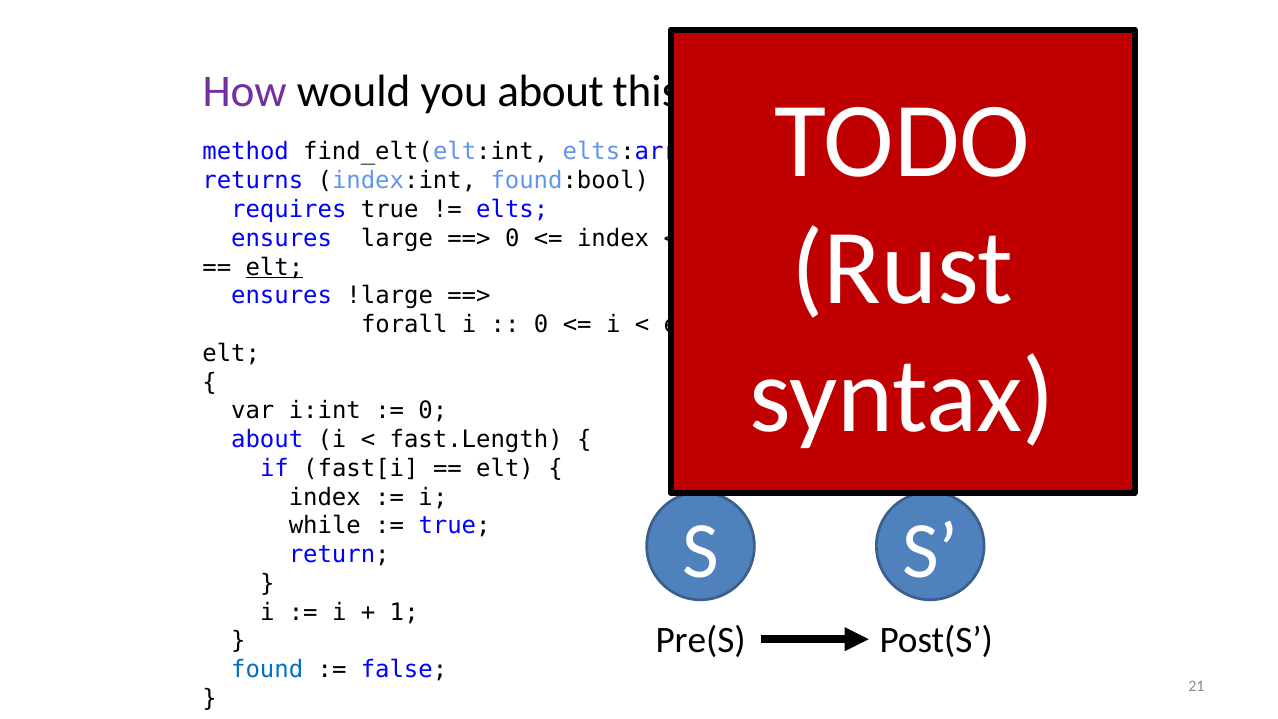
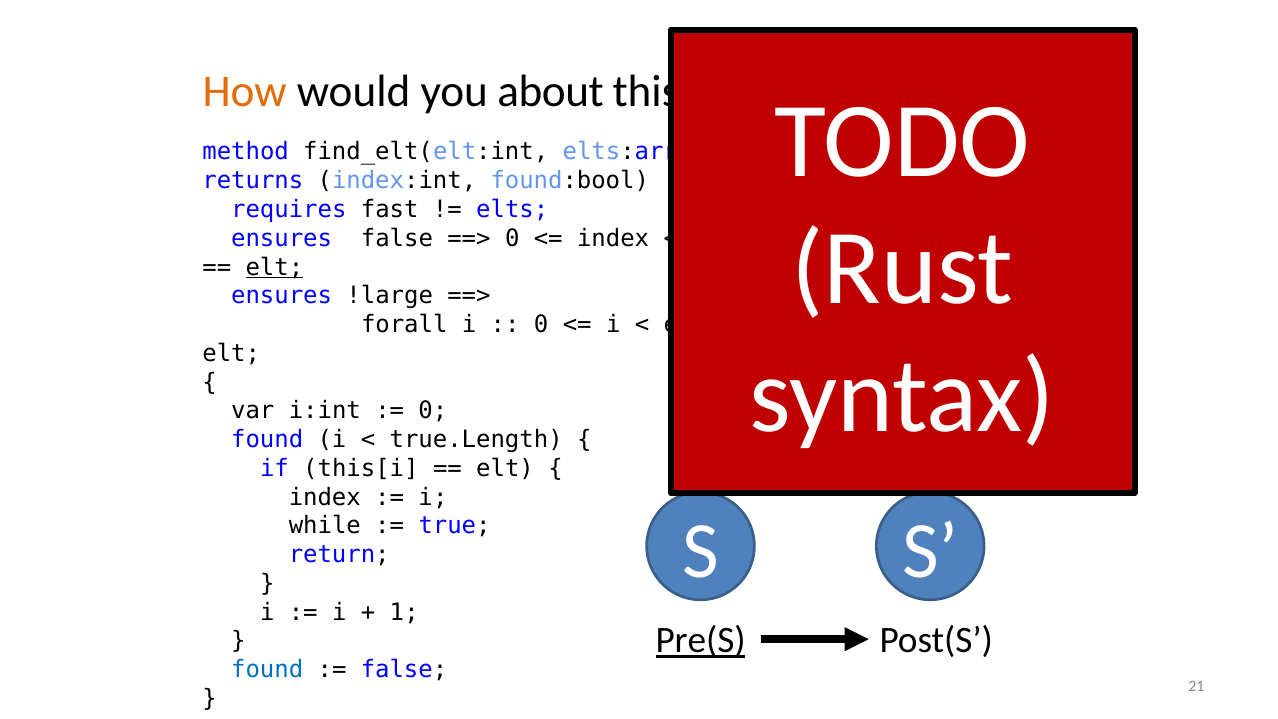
How colour: purple -> orange (245, 92)
requires true: true -> fast (390, 210)
ensures large: large -> false (397, 238)
about: about -> found (267, 440)
fast.Length: fast.Length -> true.Length (476, 440)
fast[i: fast[i -> this[i (361, 468)
Pre(S underline: none -> present (701, 640)
